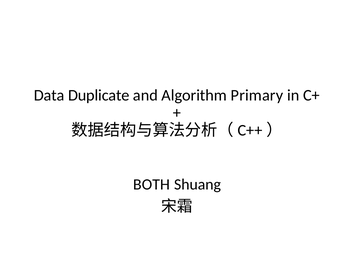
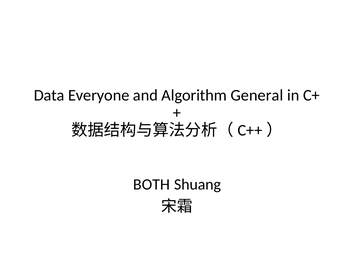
Duplicate: Duplicate -> Everyone (99, 96)
Primary: Primary -> General (257, 96)
